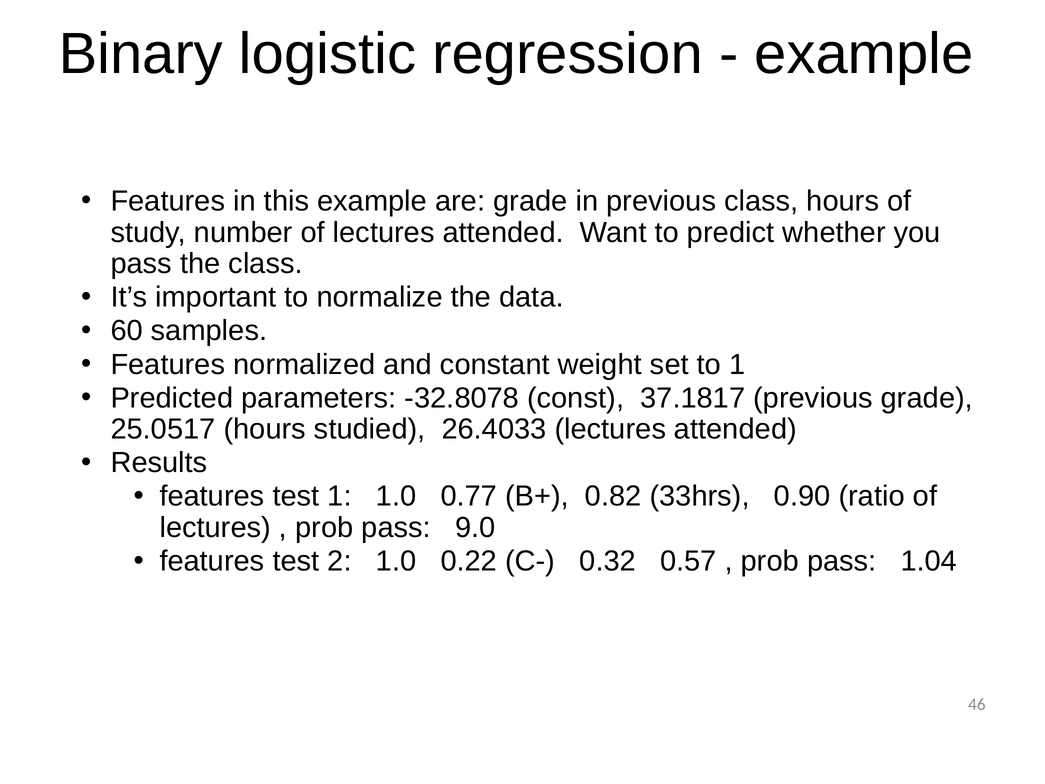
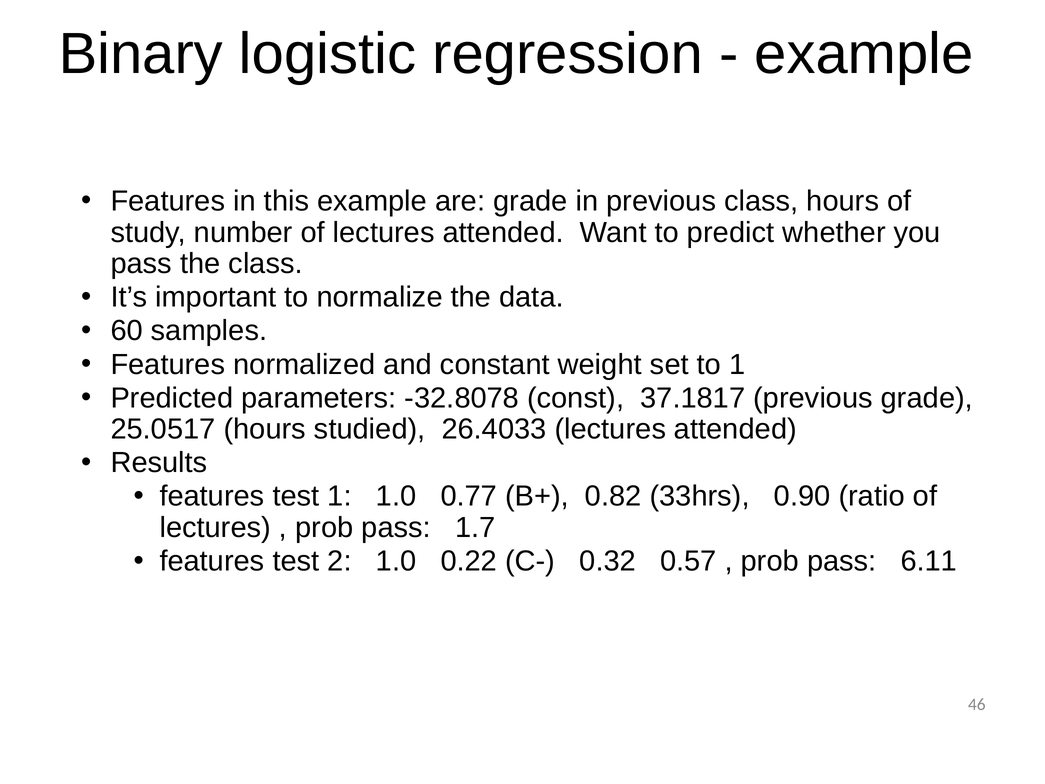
9.0: 9.0 -> 1.7 (475, 528)
1.04: 1.04 -> 6.11 (929, 561)
